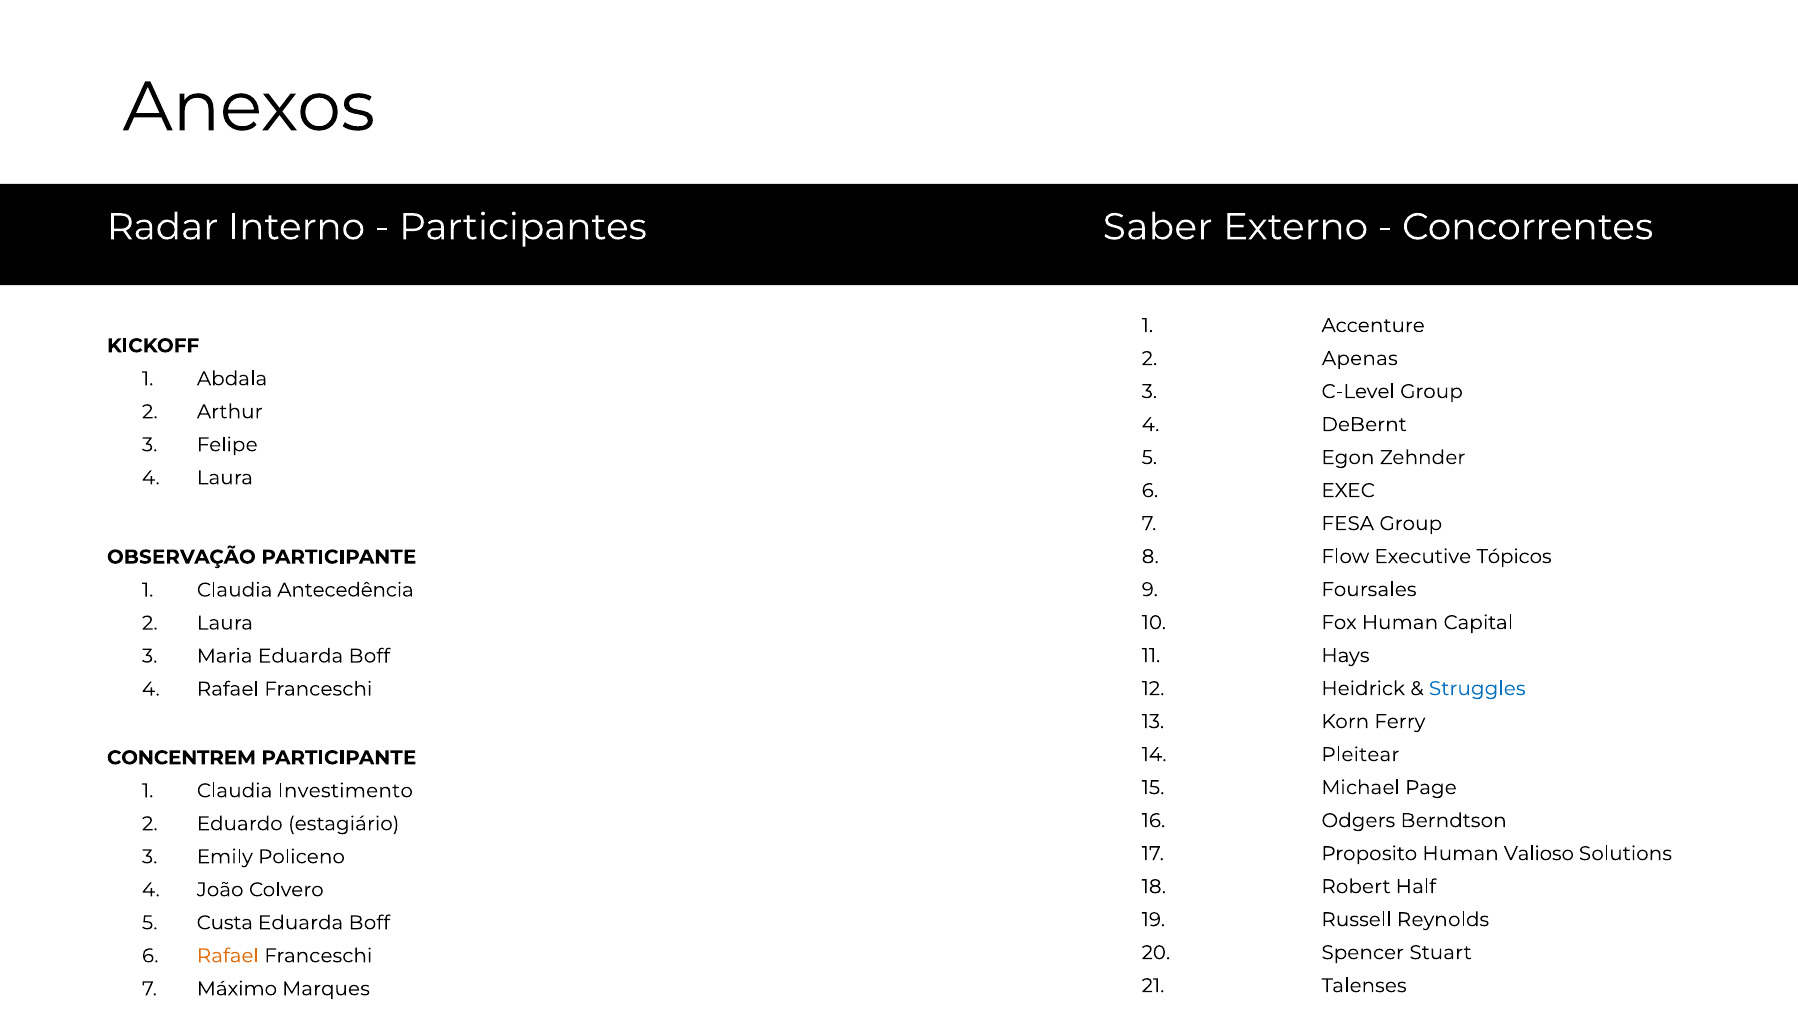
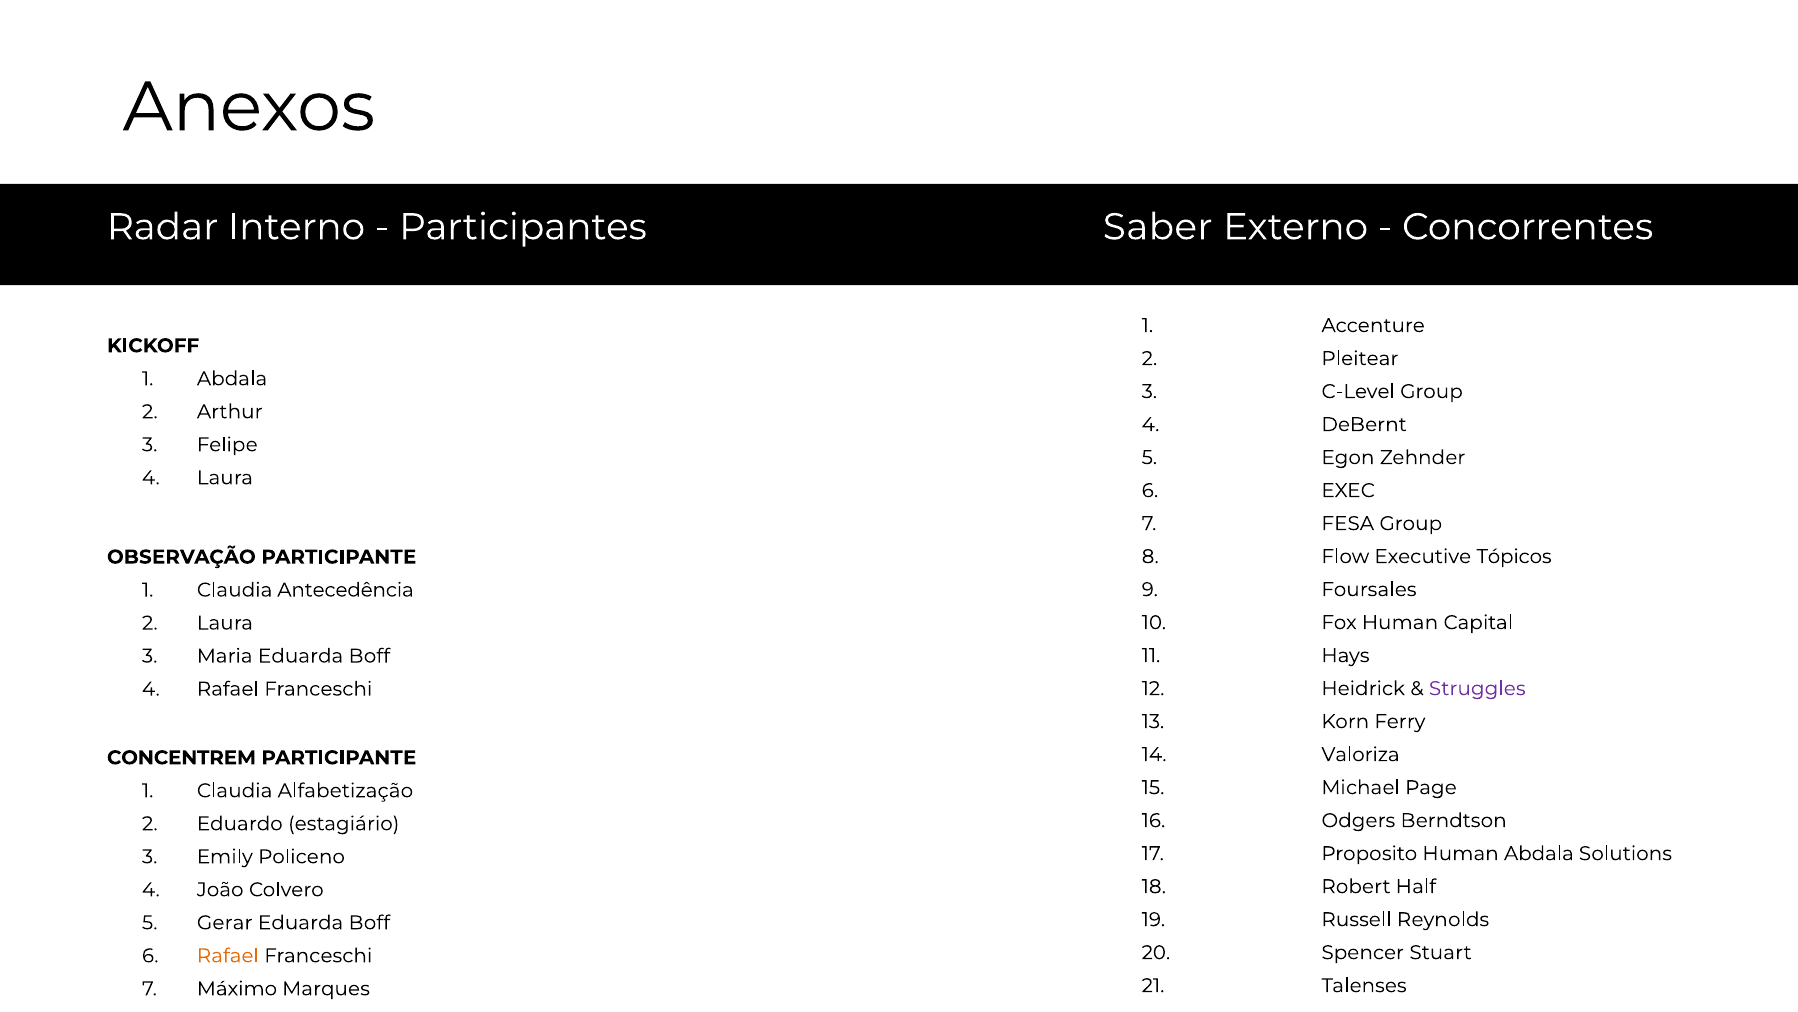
Apenas: Apenas -> Pleitear (1360, 358)
Struggles colour: blue -> purple (1477, 688)
Pleitear: Pleitear -> Valoriza (1361, 754)
Investimento: Investimento -> Alfabetização (345, 790)
Human Valioso: Valioso -> Abdala (1539, 853)
Custa: Custa -> Gerar (225, 922)
